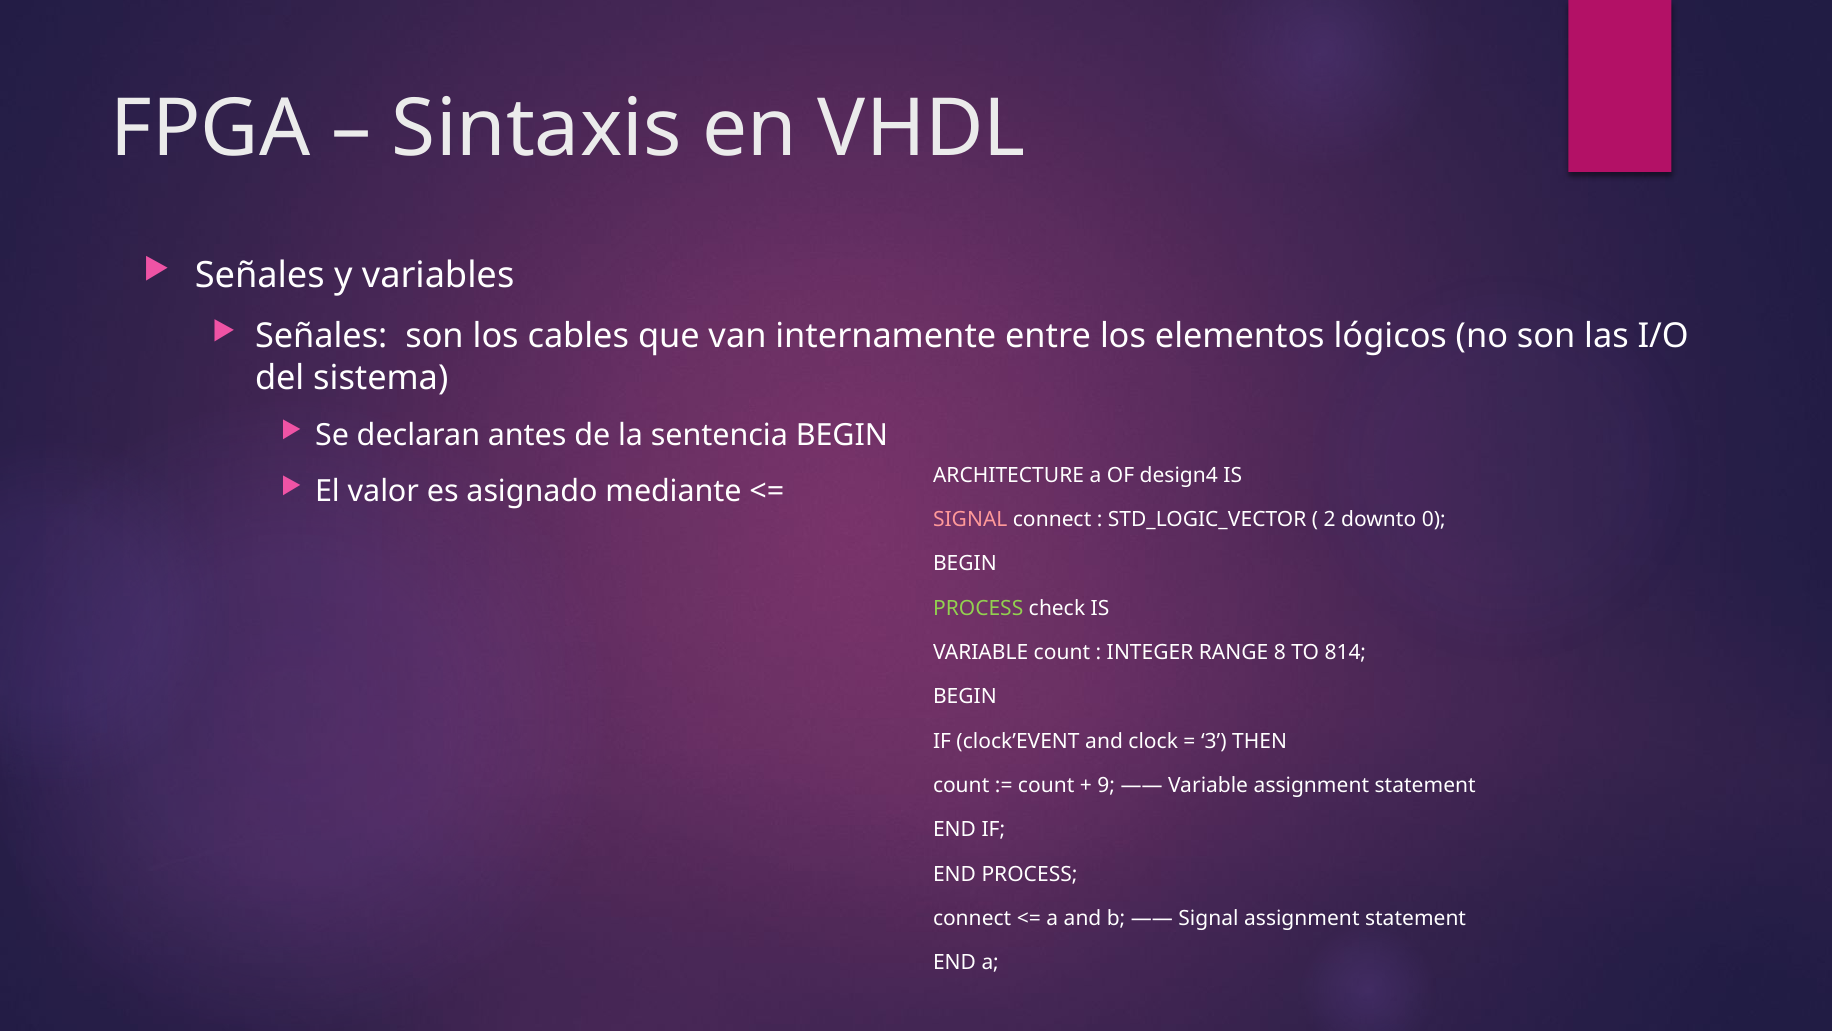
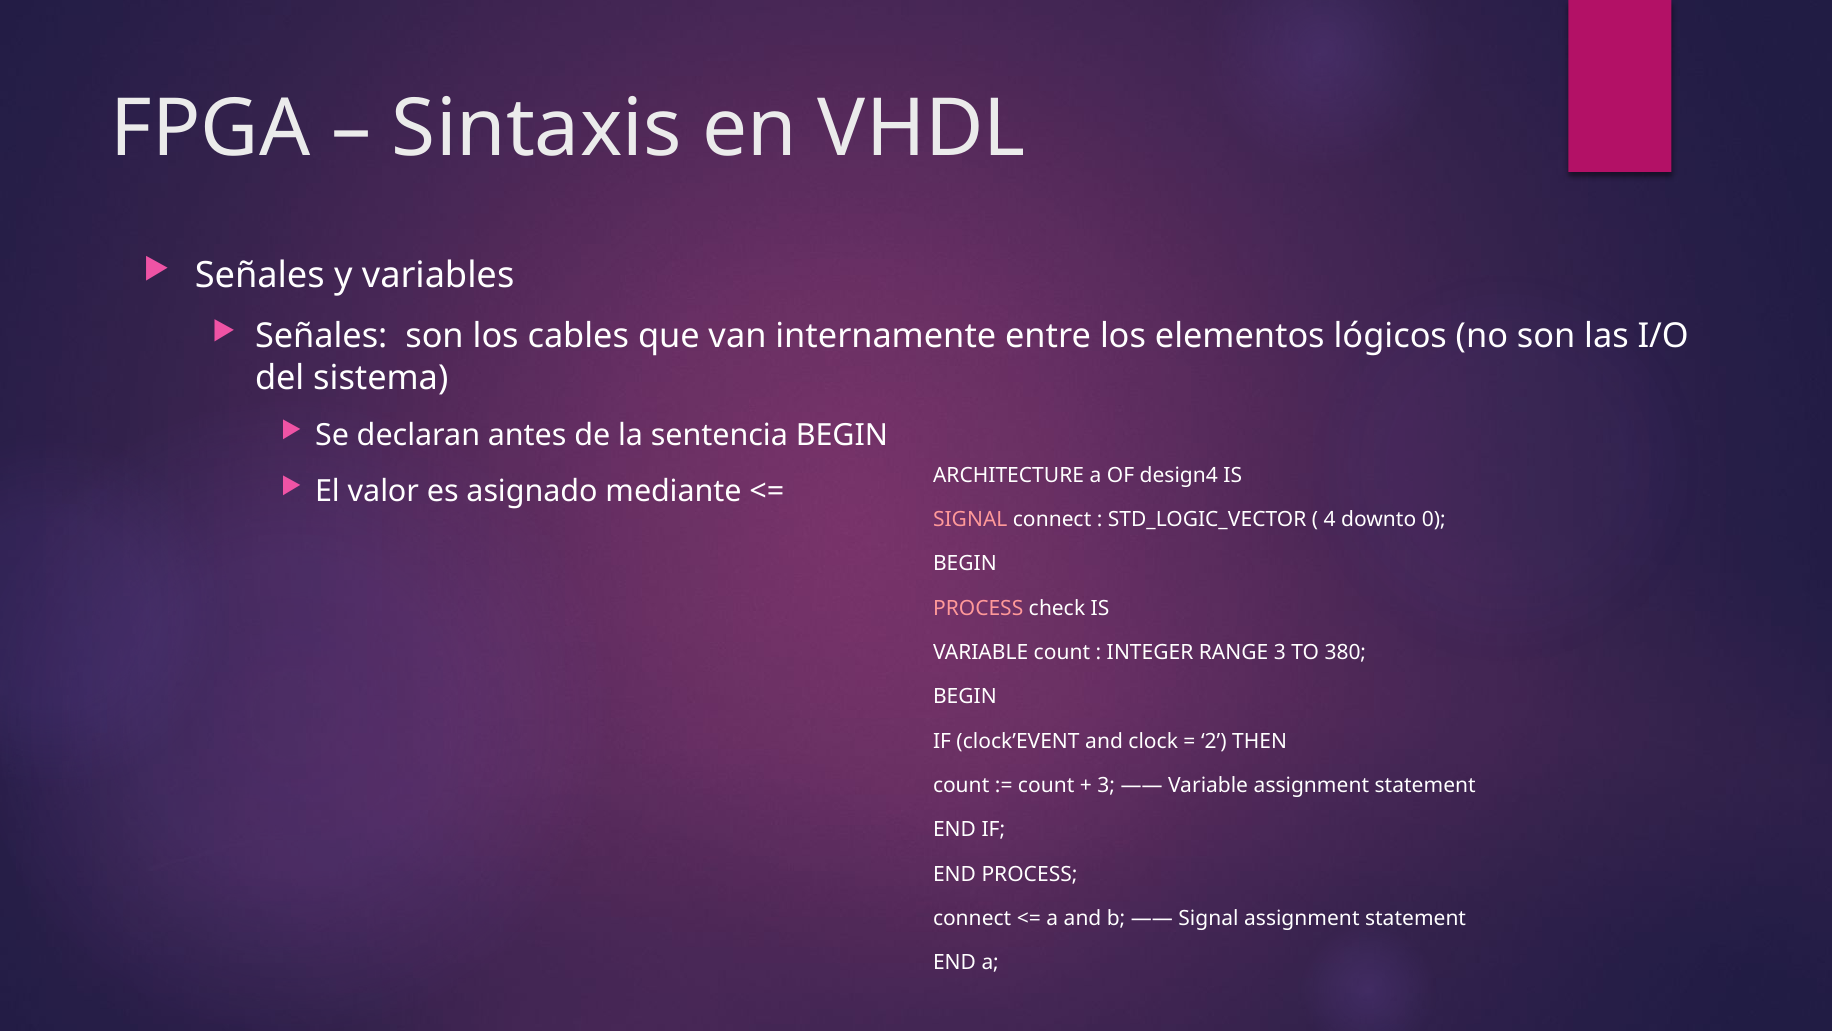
2: 2 -> 4 (1330, 519)
PROCESS colour: light green -> pink (978, 608)
RANGE 8: 8 -> 3 (1280, 652)
814: 814 -> 380 (1345, 652)
3: 3 -> 2 (1214, 741)
9: 9 -> 3 (1106, 785)
